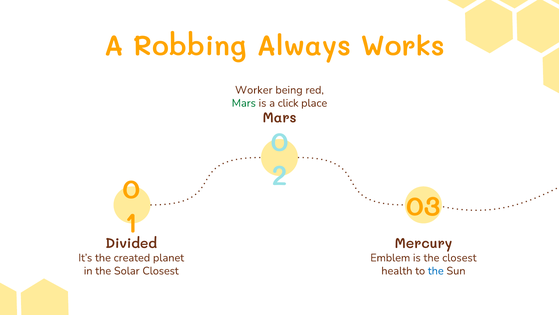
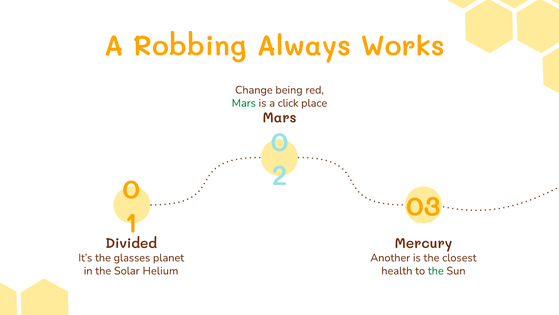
Worker: Worker -> Change (254, 90)
created: created -> glasses (132, 257)
Emblem: Emblem -> Another (390, 257)
Solar Closest: Closest -> Helium (160, 270)
the colour: blue -> green (436, 270)
